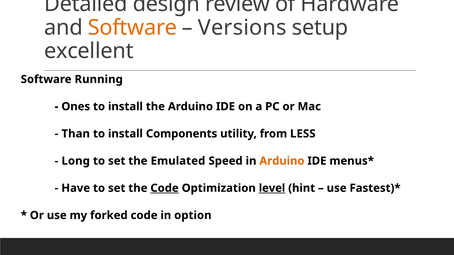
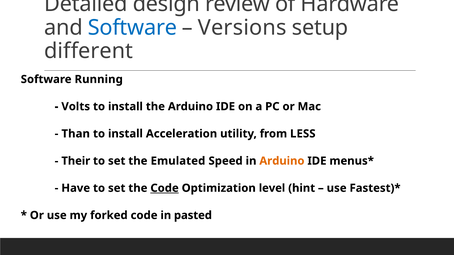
Software colour: orange -> blue (132, 28)
excellent: excellent -> different (89, 51)
Ones: Ones -> Volts (76, 107)
Components: Components -> Acceleration (182, 134)
Long: Long -> Their (76, 161)
level underline: present -> none (272, 188)
option: option -> pasted (193, 216)
